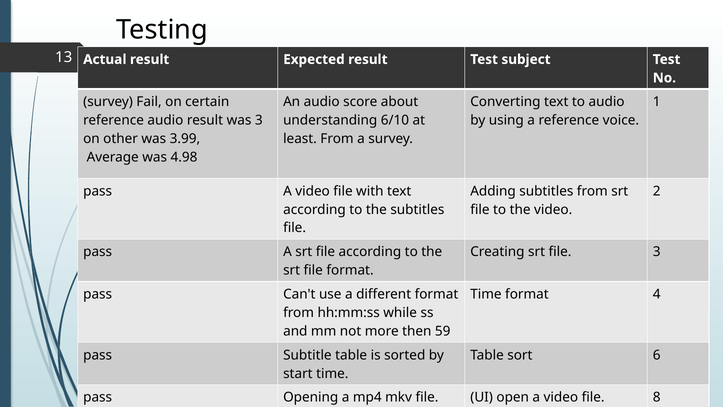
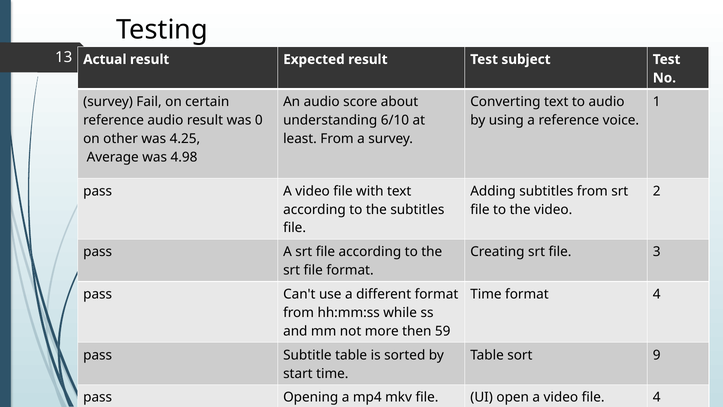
was 3: 3 -> 0 (259, 120)
3.99: 3.99 -> 4.25 (185, 139)
6: 6 -> 9 (657, 355)
file 8: 8 -> 4 (657, 397)
